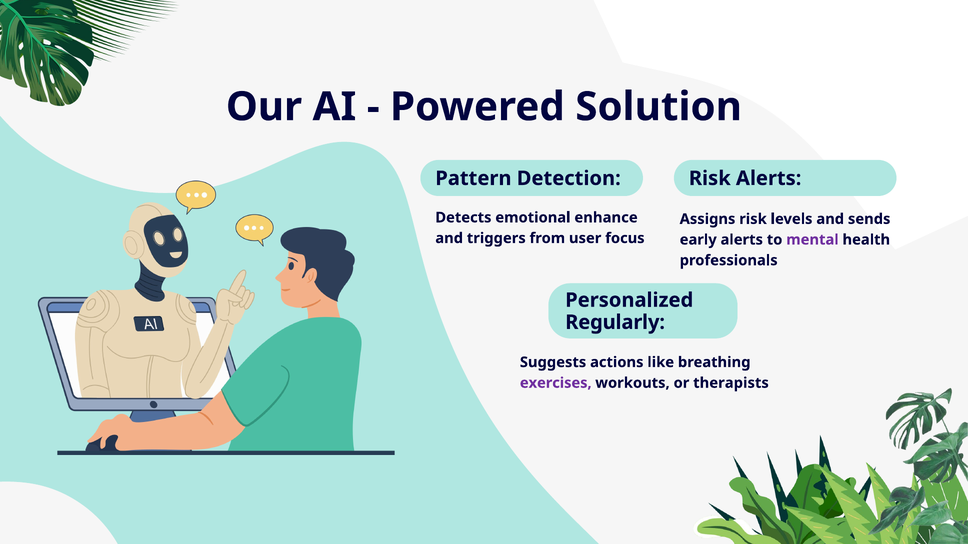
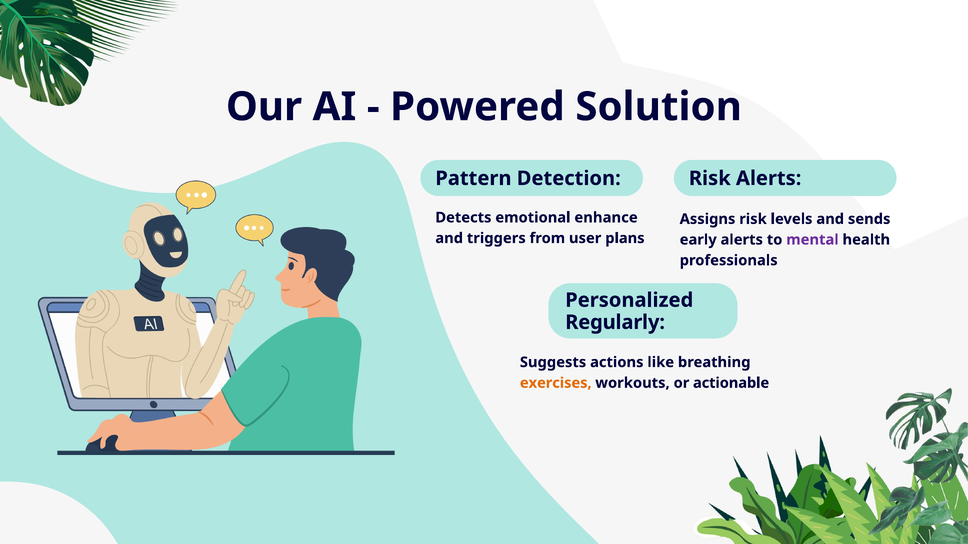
focus: focus -> plans (625, 238)
exercises colour: purple -> orange (556, 383)
therapists: therapists -> actionable (731, 383)
